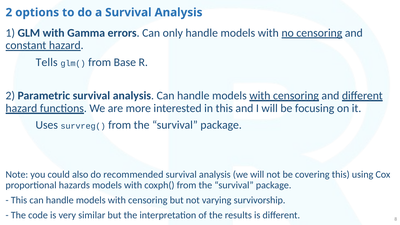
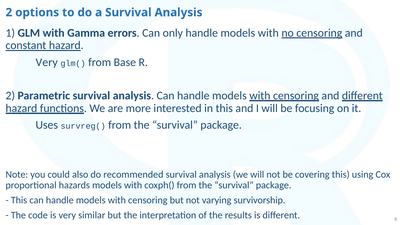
Tells: Tells -> Very (47, 62)
